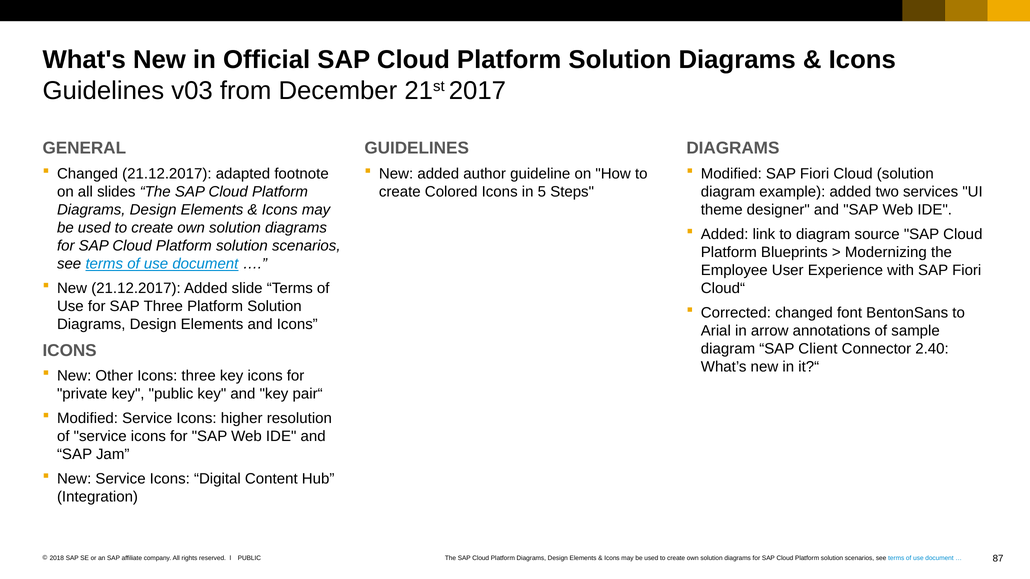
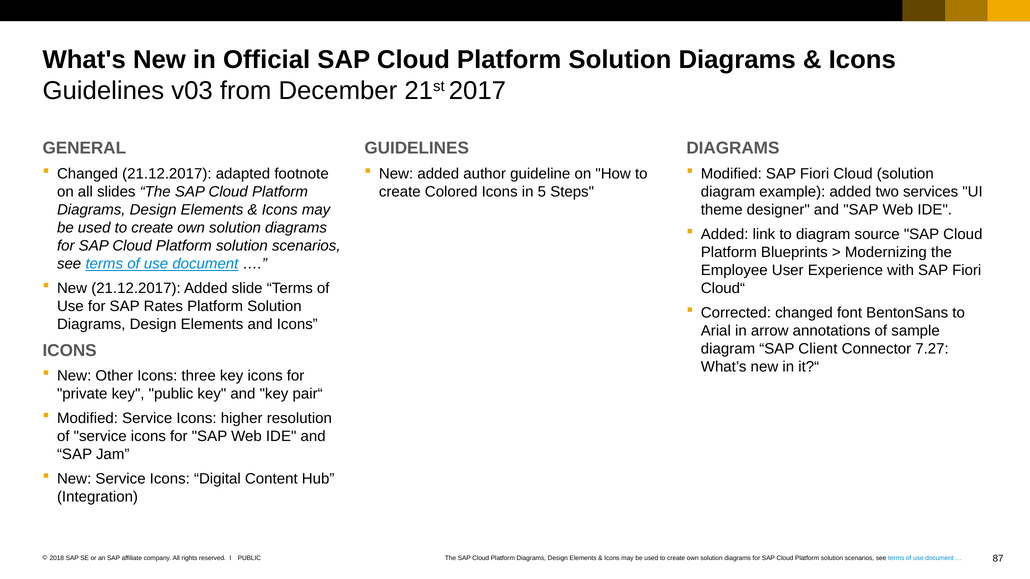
SAP Three: Three -> Rates (163, 307)
2.40: 2.40 -> 7.27 (932, 349)
